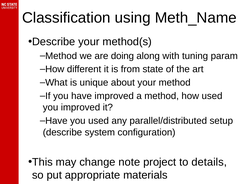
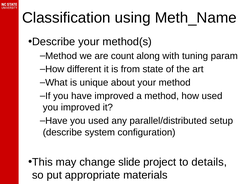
doing: doing -> count (122, 56)
note: note -> slide (129, 163)
